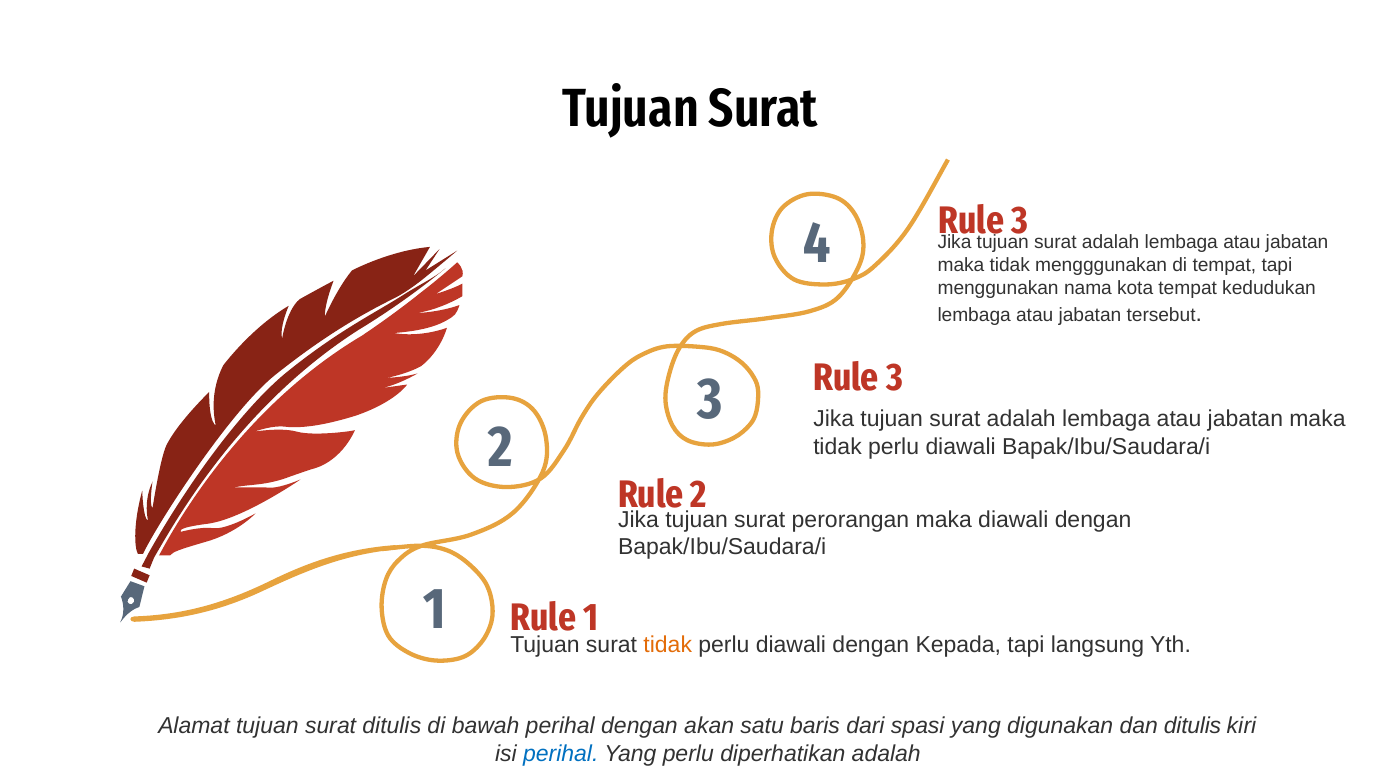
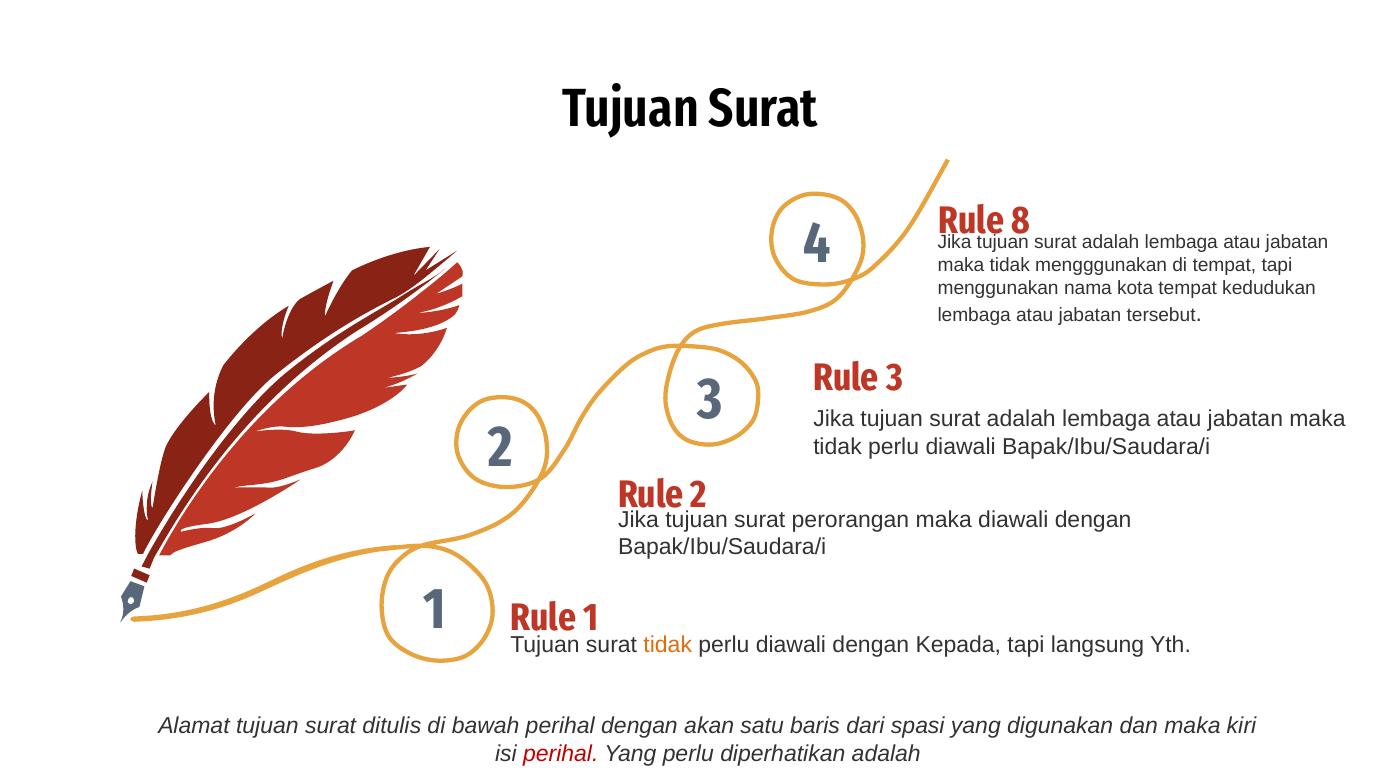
3: 3 -> 8 (1021, 221)
dan ditulis: ditulis -> maka (1192, 726)
perihal colour: blue -> red (561, 753)
